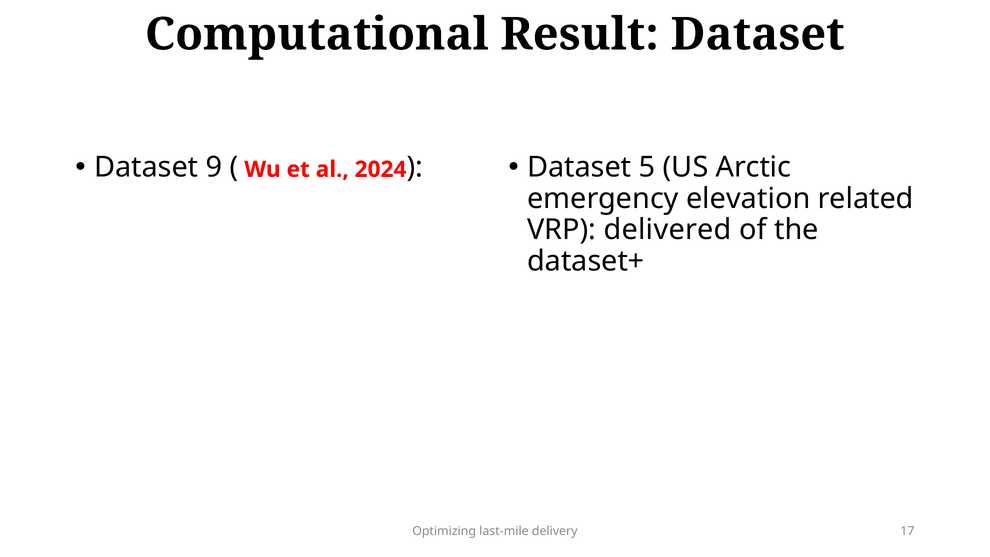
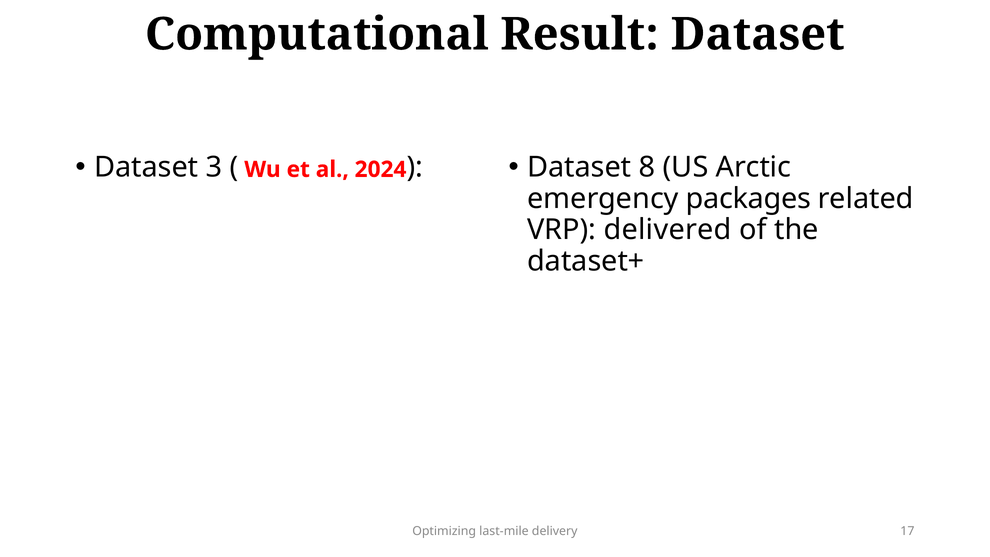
9: 9 -> 3 (214, 167)
5: 5 -> 8 (647, 167)
elevation: elevation -> packages (748, 199)
